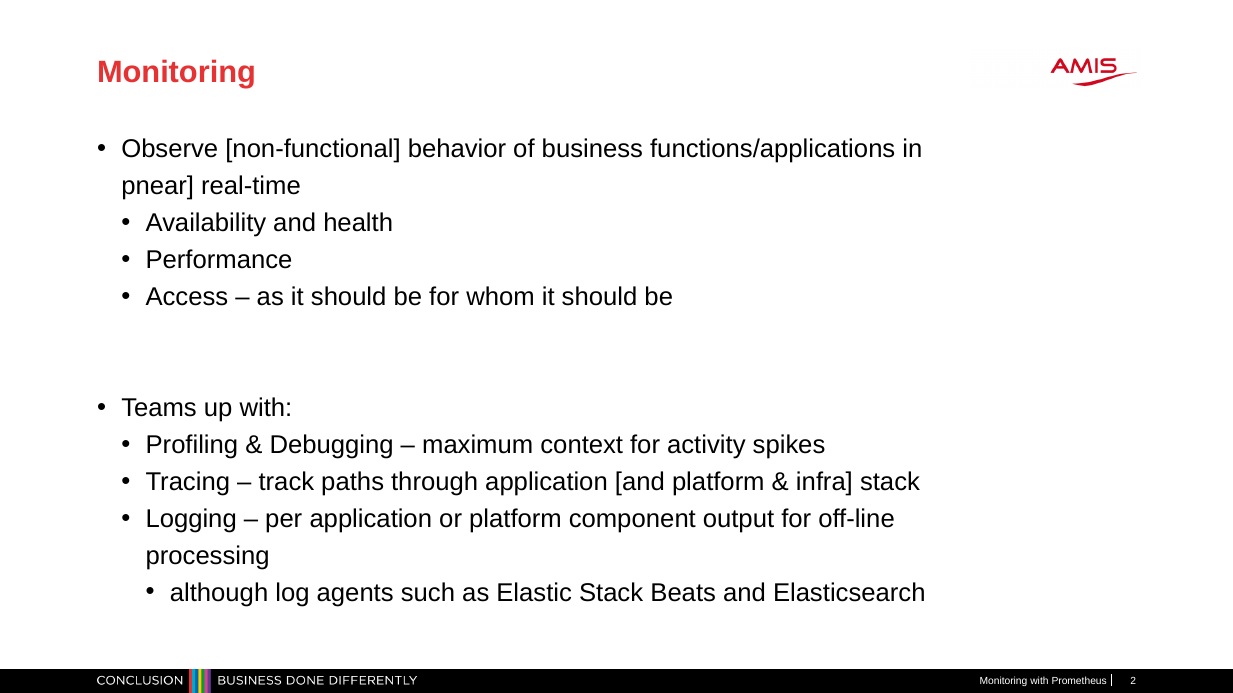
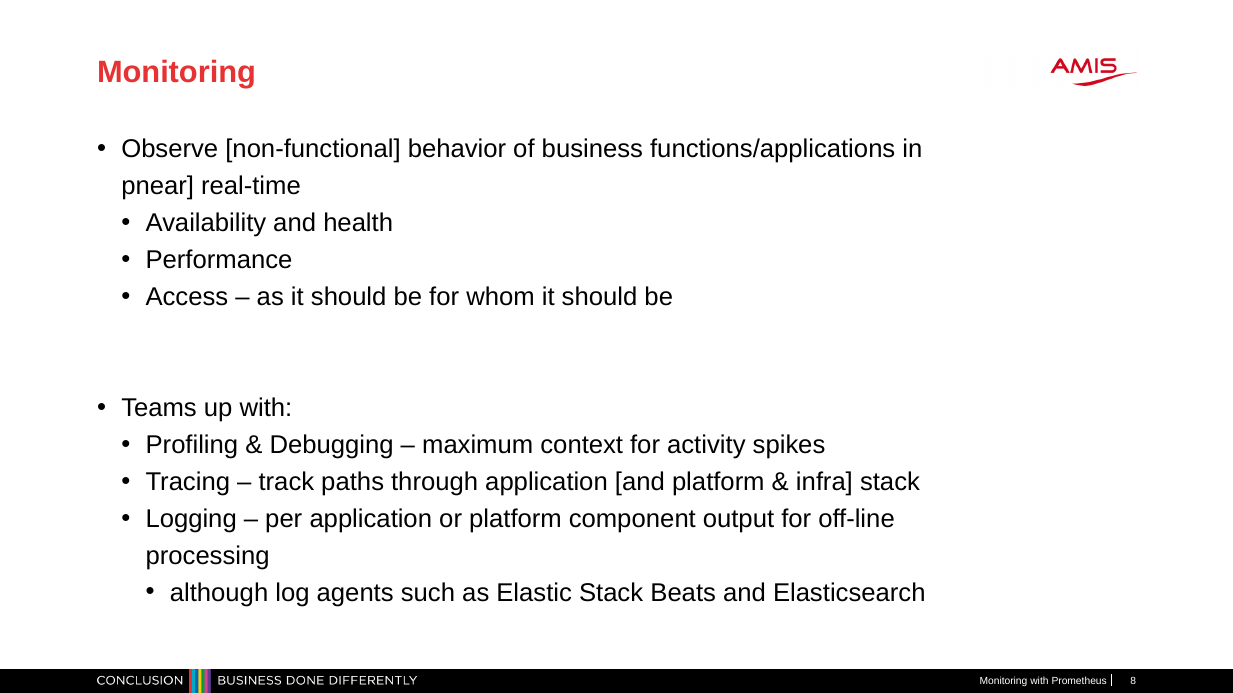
2: 2 -> 8 (1133, 682)
